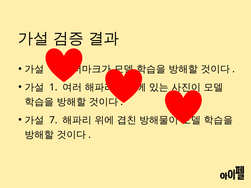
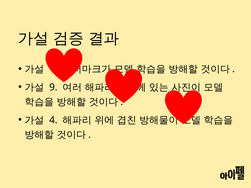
1: 1 -> 9 (53, 87)
7: 7 -> 4 (53, 120)
